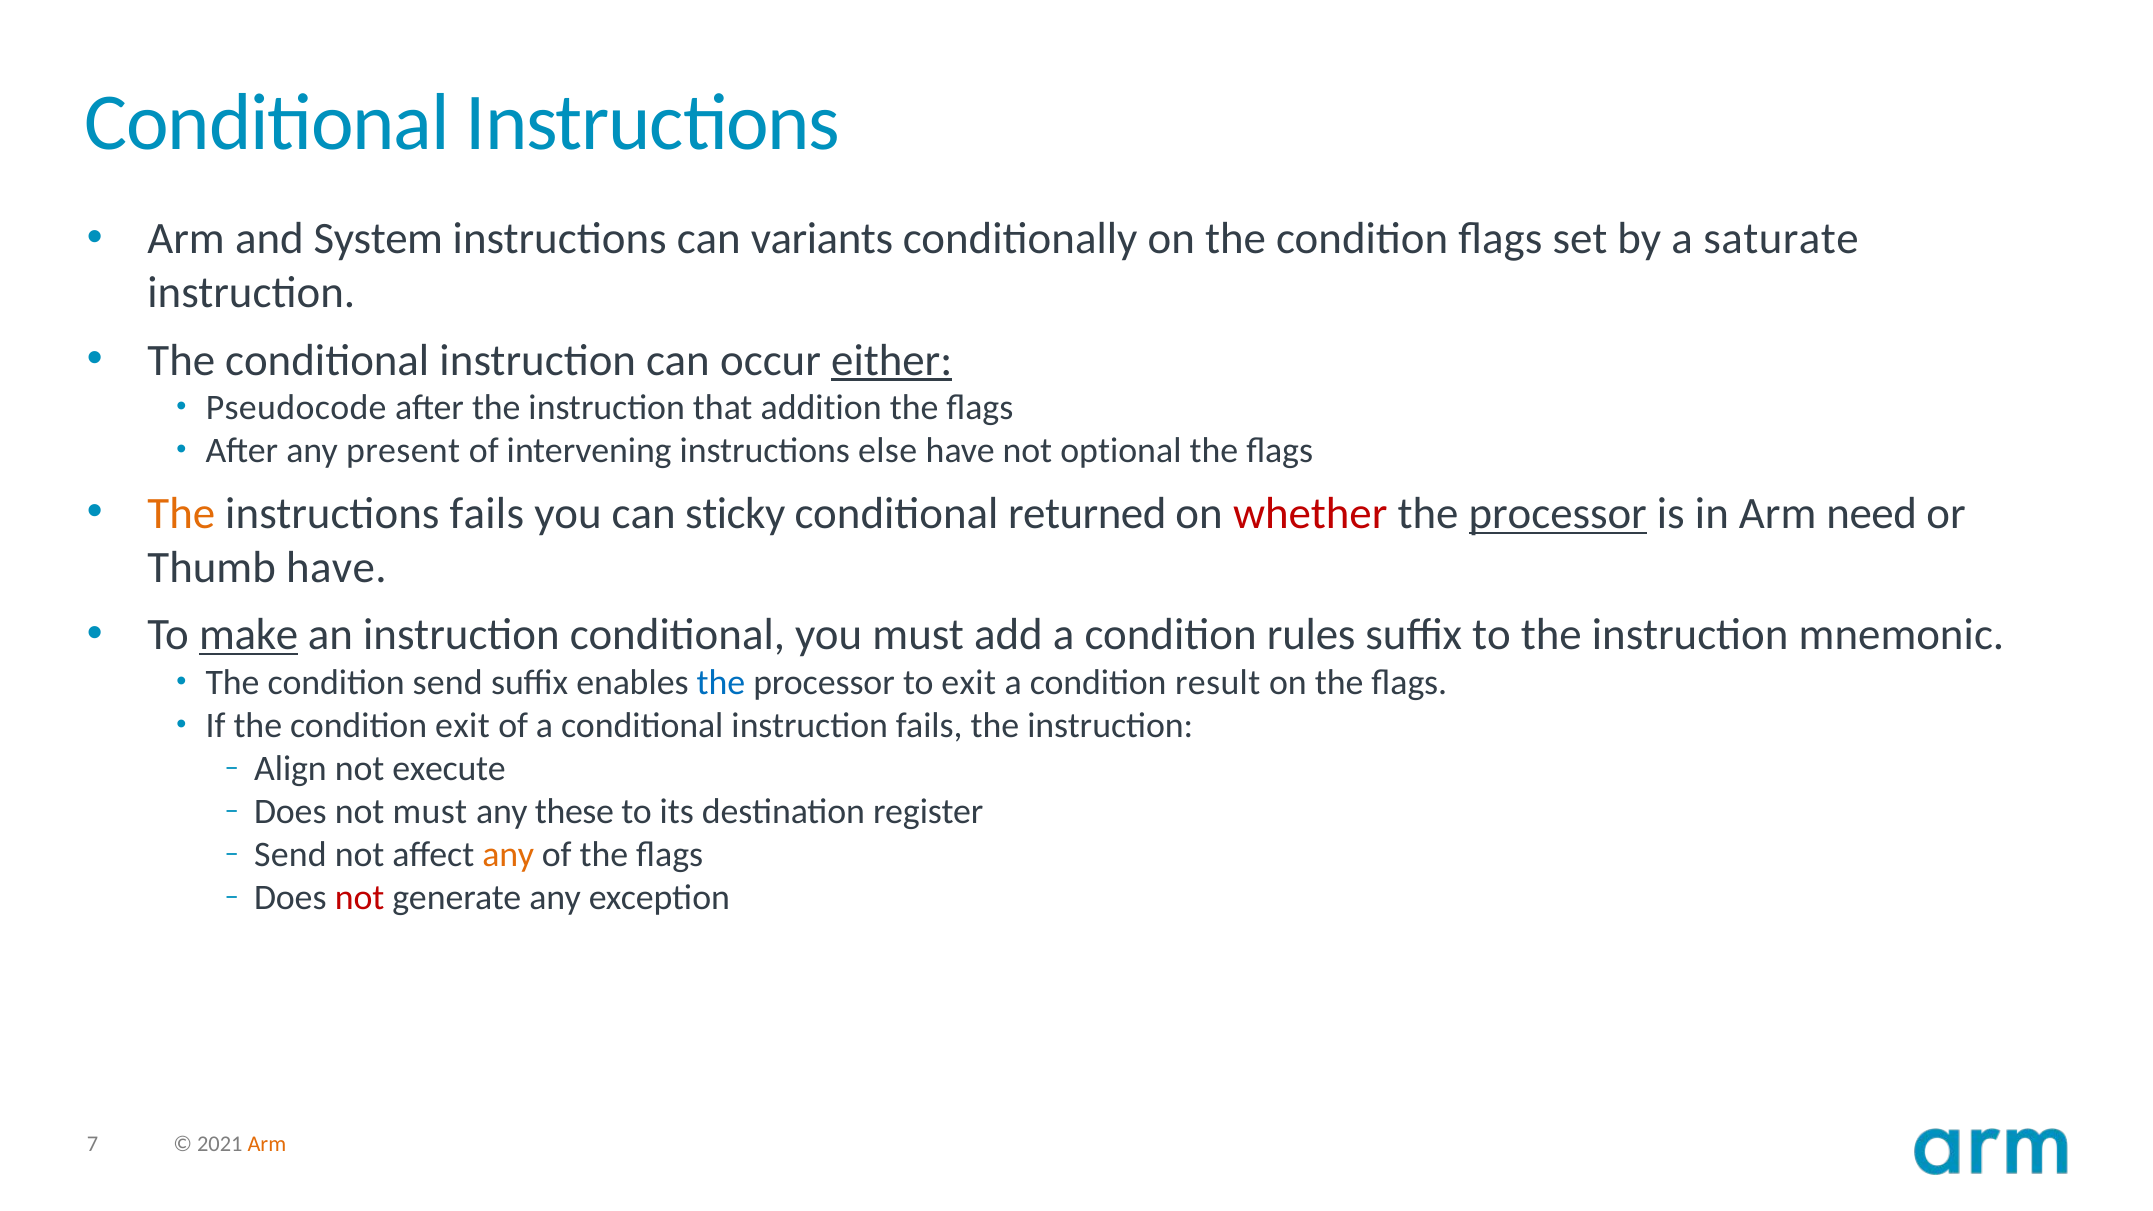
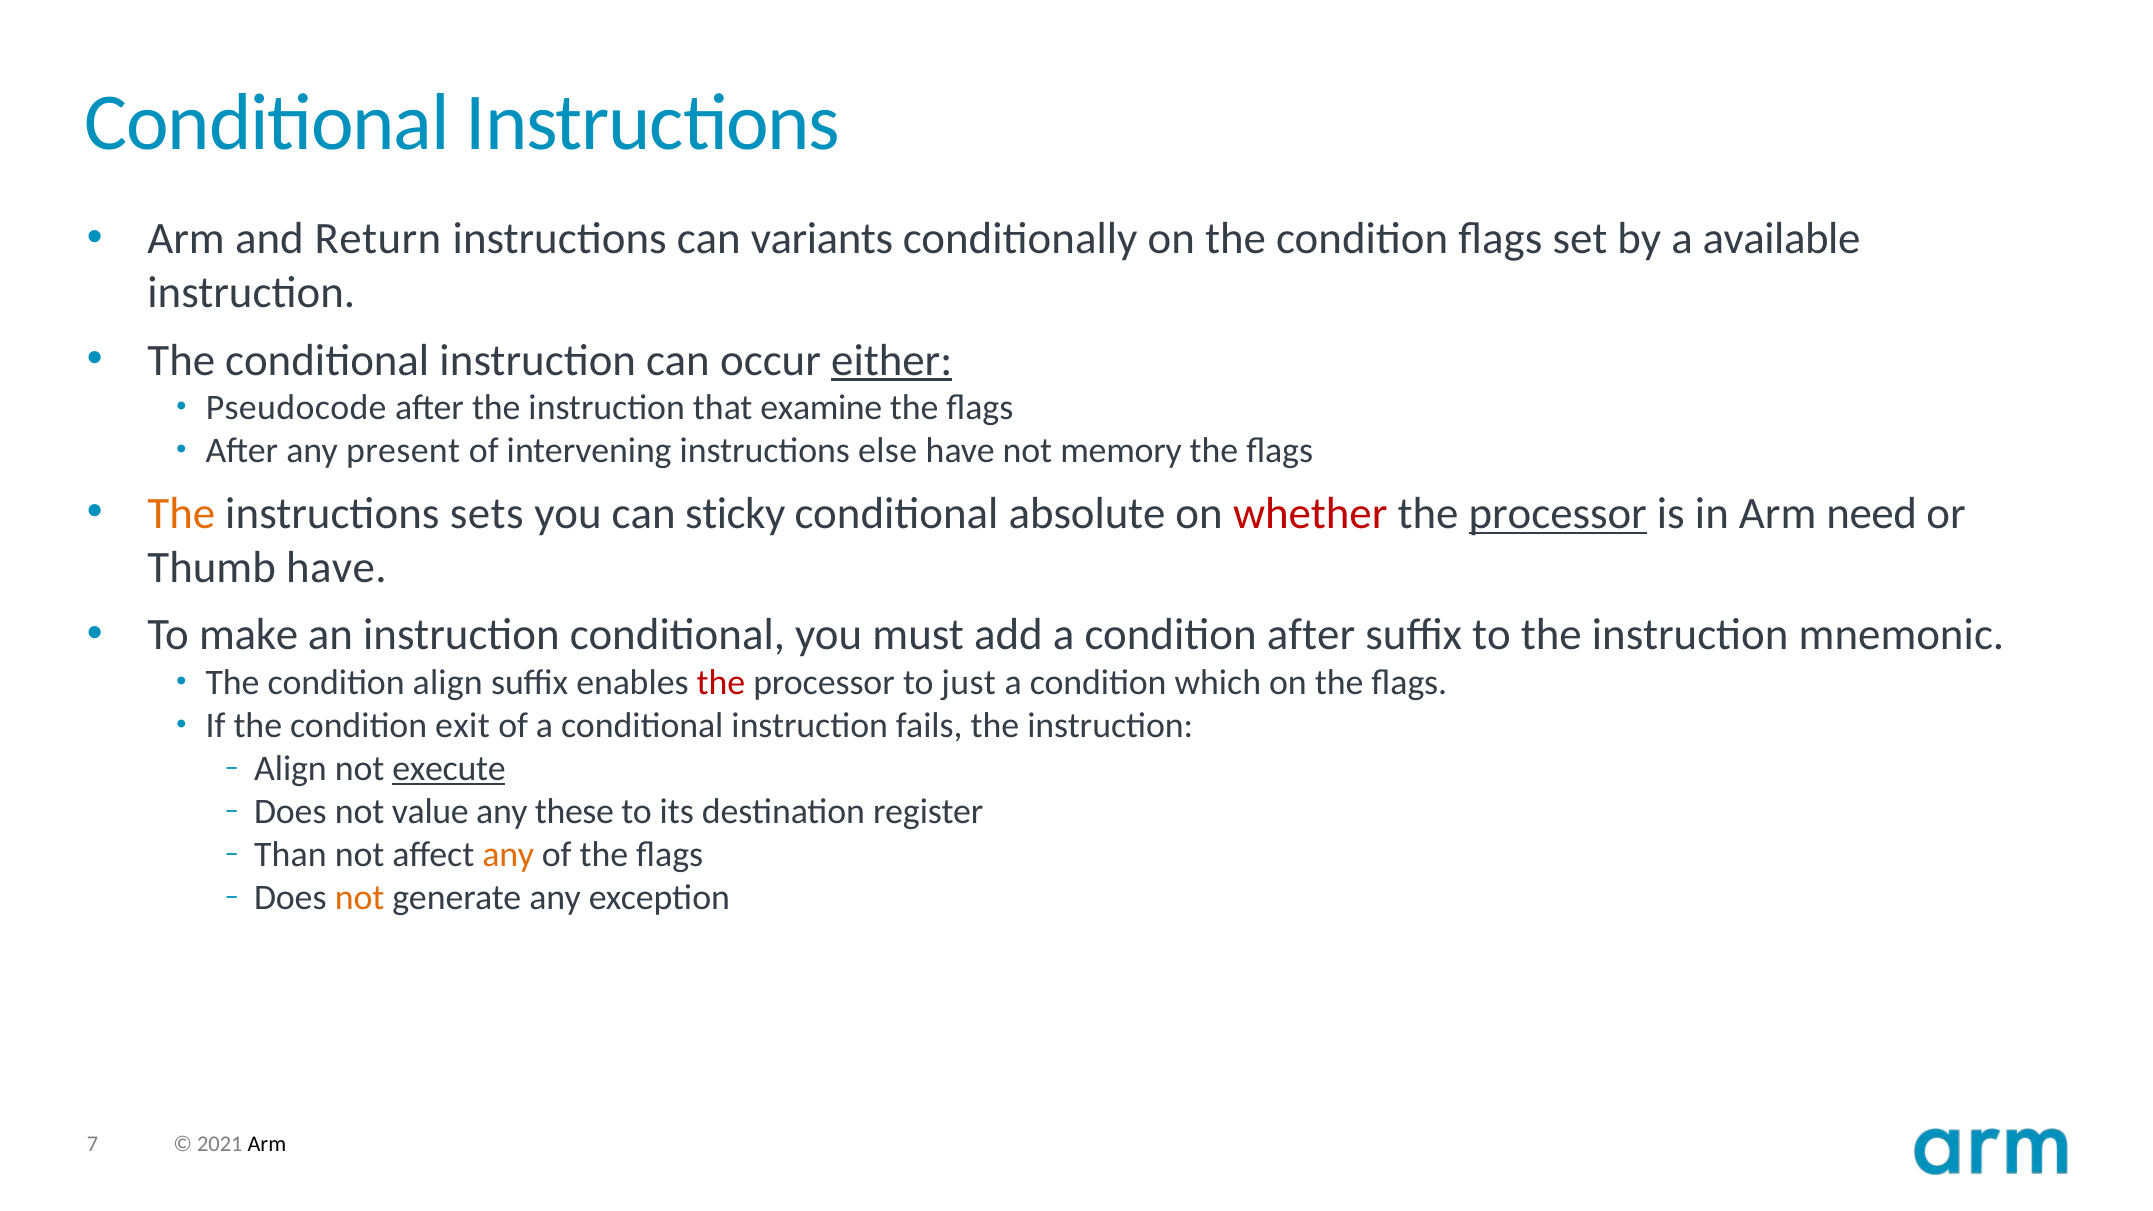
System: System -> Return (378, 239)
saturate: saturate -> available (1781, 239)
addition: addition -> examine (821, 408)
optional: optional -> memory (1121, 451)
instructions fails: fails -> sets (487, 514)
returned: returned -> absolute (1087, 514)
make underline: present -> none (249, 635)
condition rules: rules -> after (1311, 635)
condition send: send -> align (448, 683)
the colour: blue -> red (721, 683)
to exit: exit -> just (969, 683)
result: result -> which (1218, 683)
execute underline: none -> present (449, 769)
not must: must -> value (430, 812)
Send: Send -> Than (290, 855)
not colour: red -> orange (360, 898)
Arm colour: orange -> black (267, 1144)
